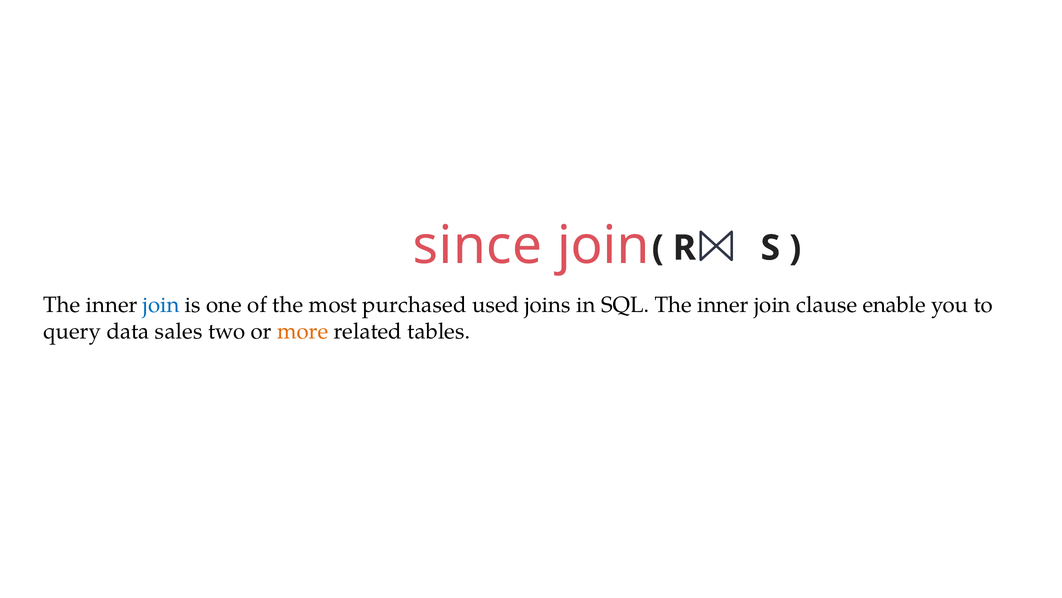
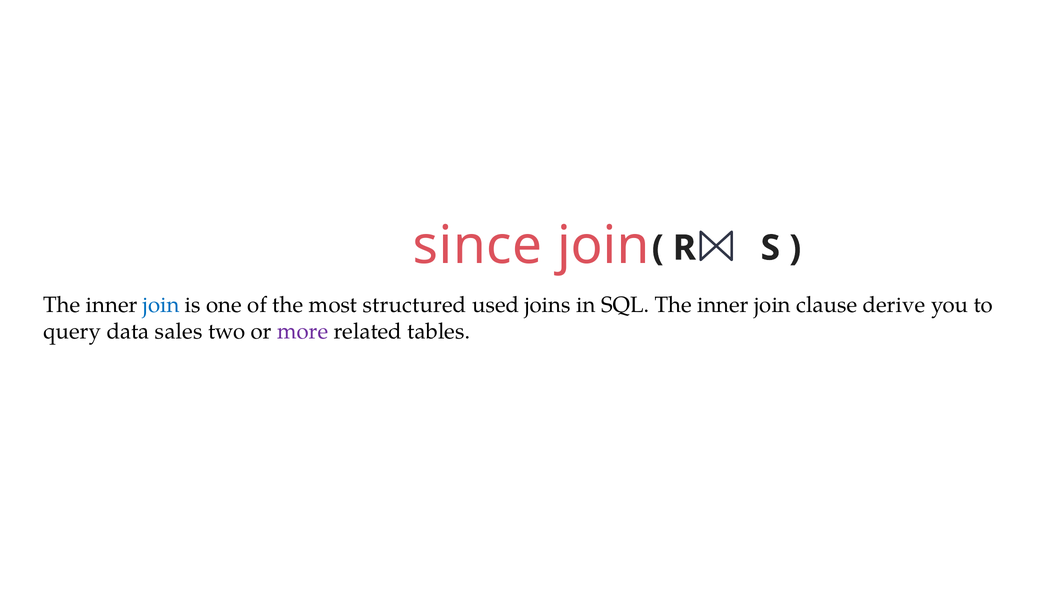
purchased: purchased -> structured (414, 305)
enable: enable -> derive (894, 305)
more colour: orange -> purple (303, 331)
